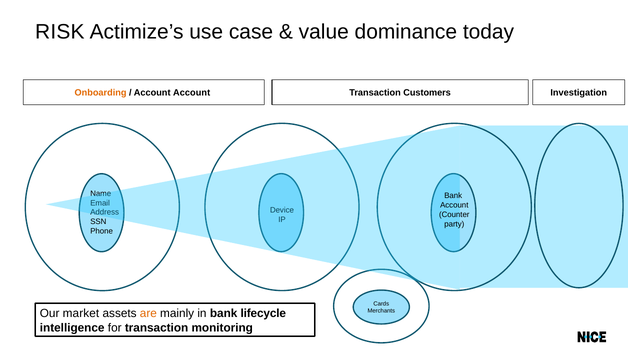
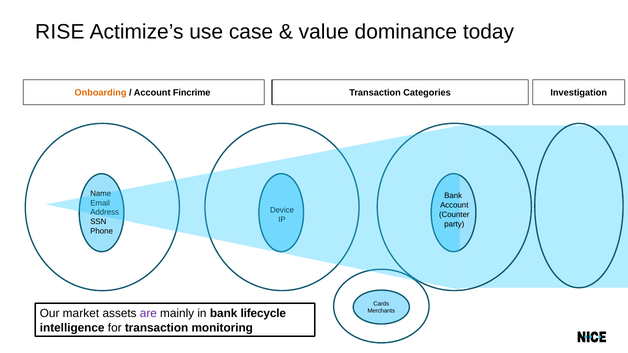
RISK: RISK -> RISE (60, 32)
Account Account: Account -> Fincrime (192, 93)
Customers: Customers -> Categories (427, 93)
are colour: orange -> purple (148, 314)
